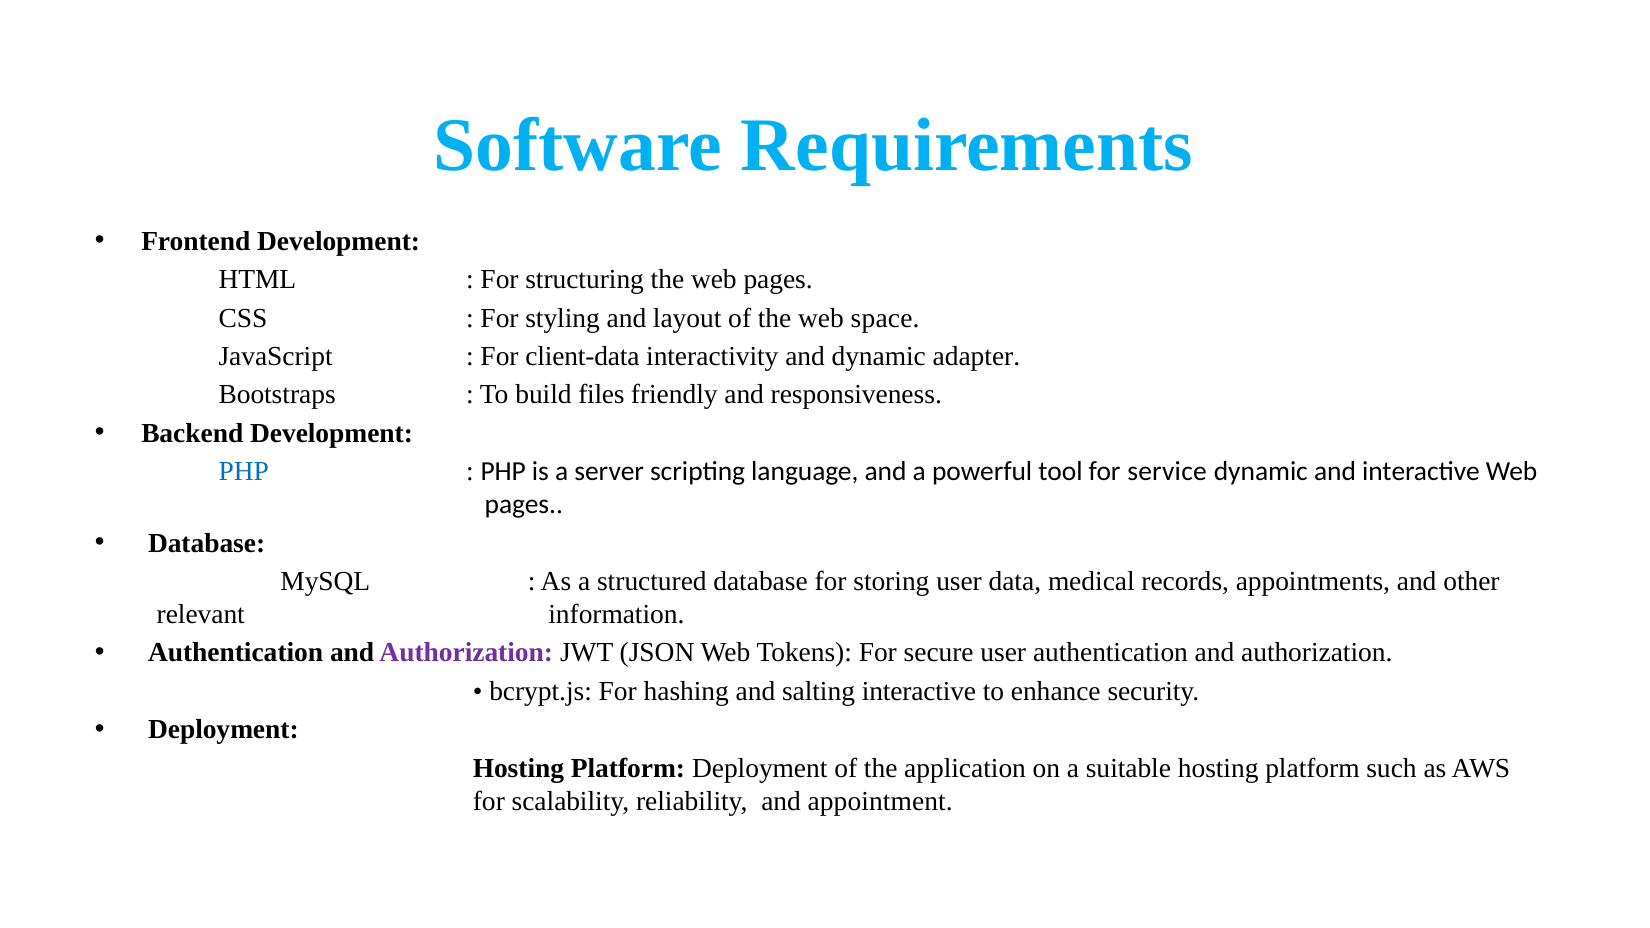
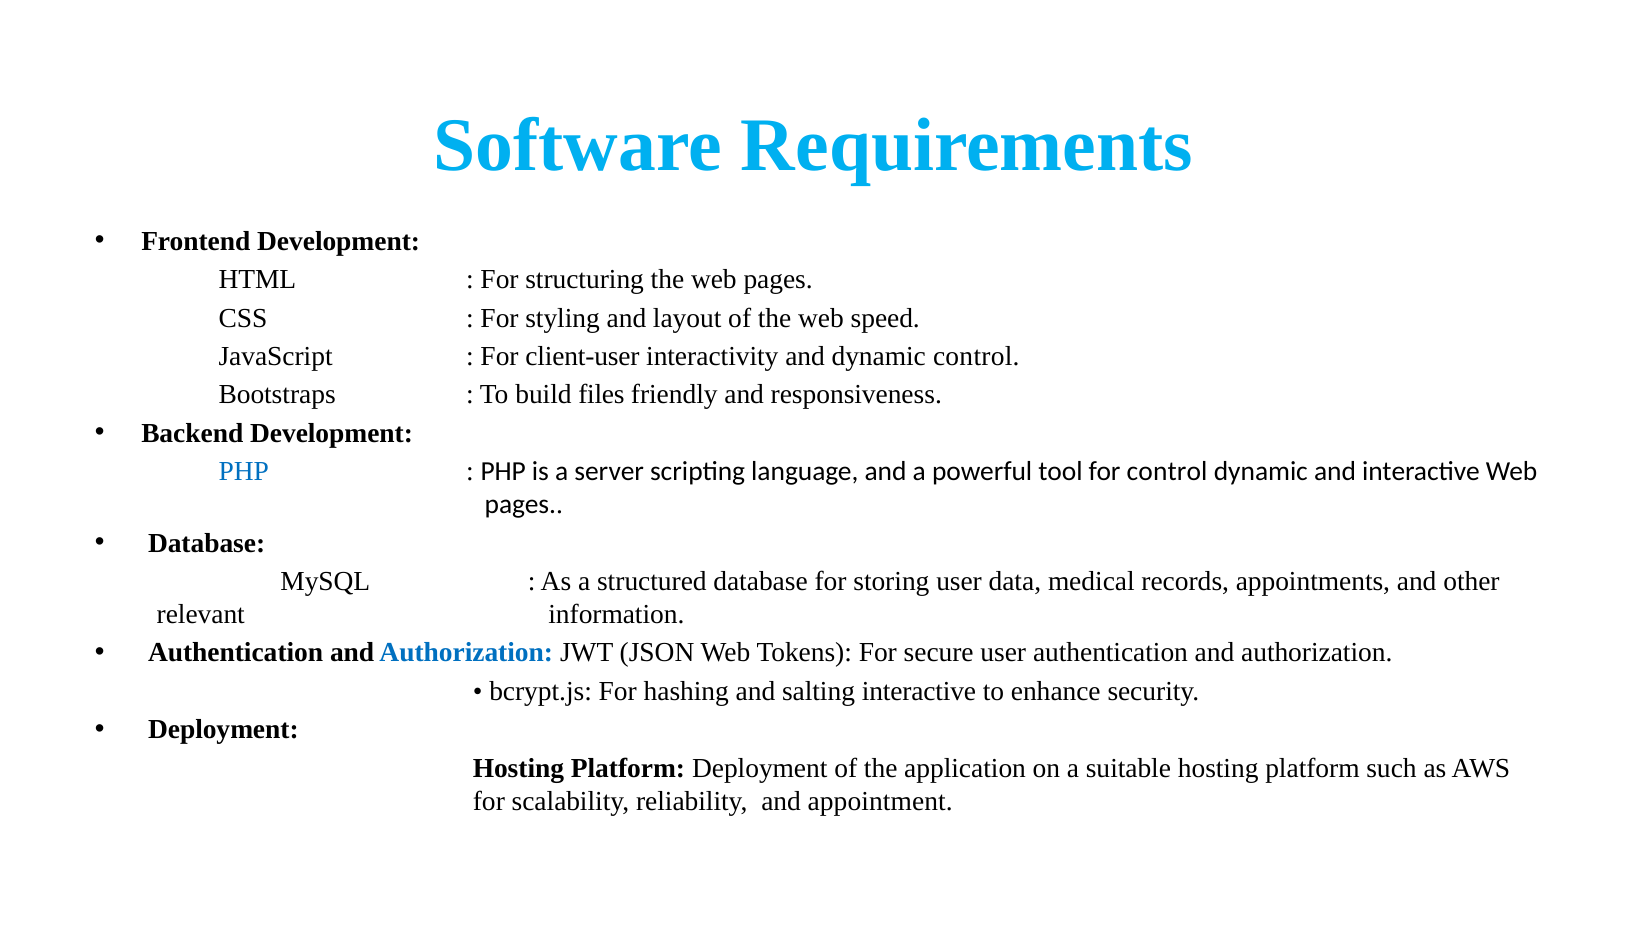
space: space -> speed (885, 318)
client-data: client-data -> client-user (582, 356)
dynamic adapter: adapter -> control (976, 356)
for service: service -> control (1167, 472)
Authorization colour: purple -> blue (466, 653)
